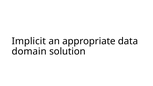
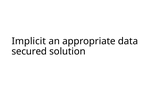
domain: domain -> secured (29, 51)
